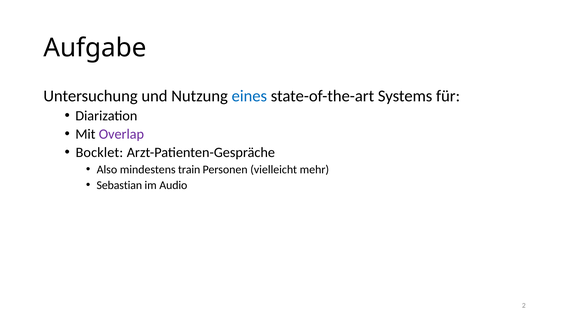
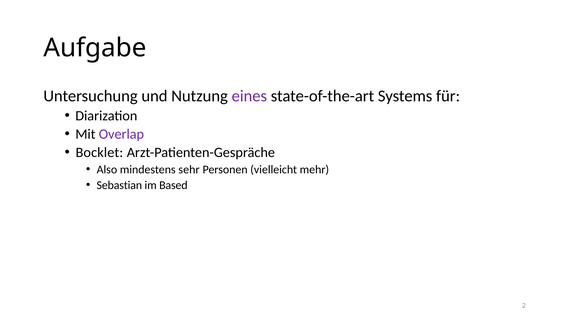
eines colour: blue -> purple (249, 96)
train: train -> sehr (189, 169)
Audio: Audio -> Based (173, 185)
